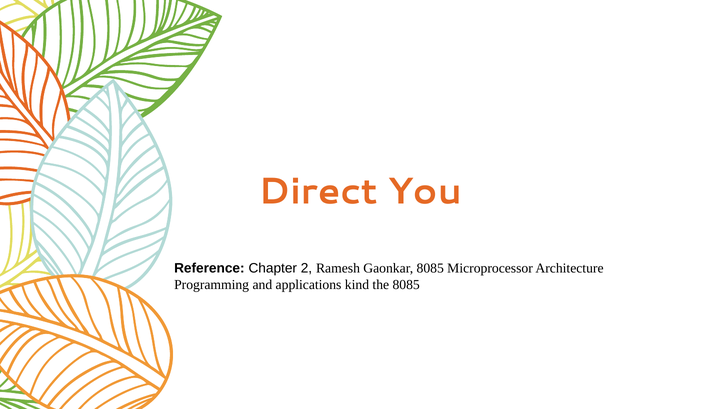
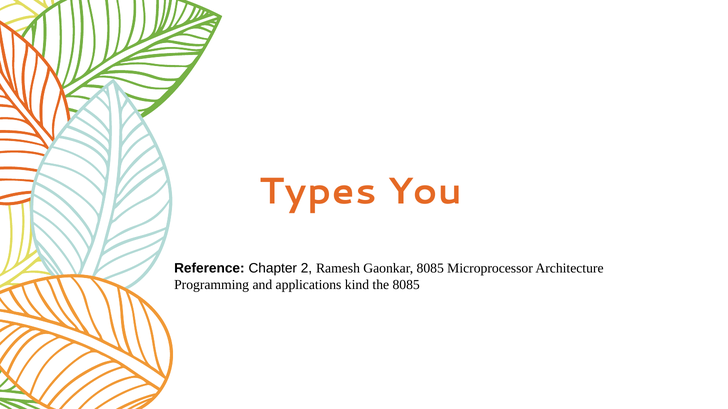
Direct: Direct -> Types (318, 192)
